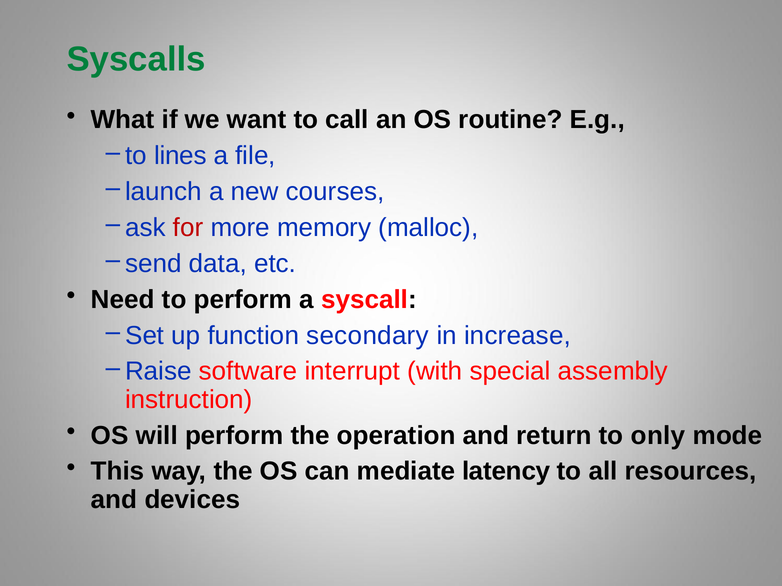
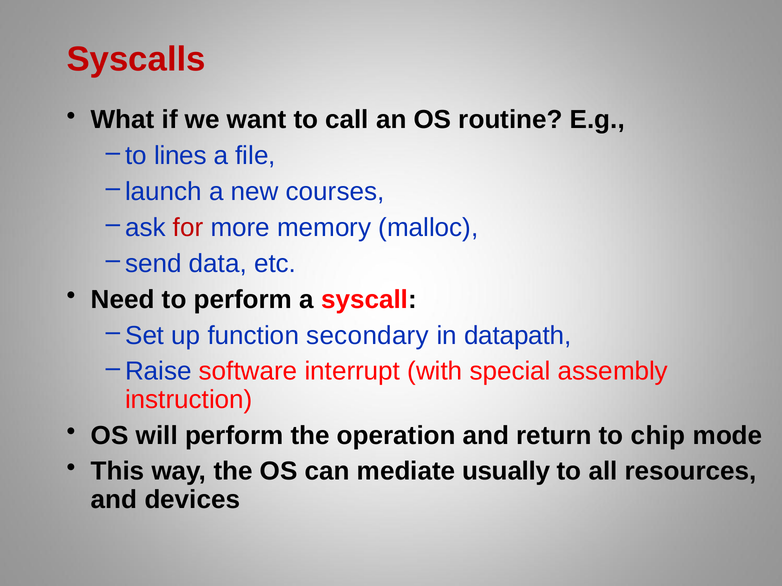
Syscalls colour: green -> red (136, 59)
increase: increase -> datapath (518, 336)
only: only -> chip (658, 436)
latency: latency -> usually (506, 472)
